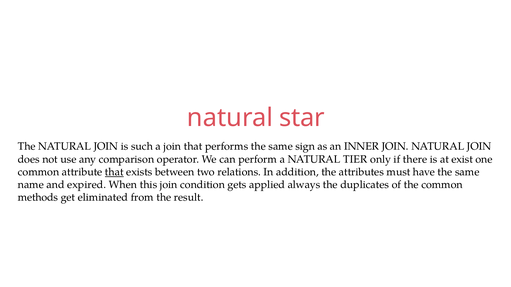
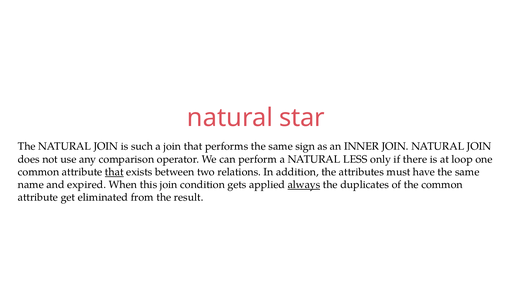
TIER: TIER -> LESS (355, 159)
exist: exist -> loop (462, 159)
always underline: none -> present (304, 185)
methods: methods -> attribute (38, 198)
